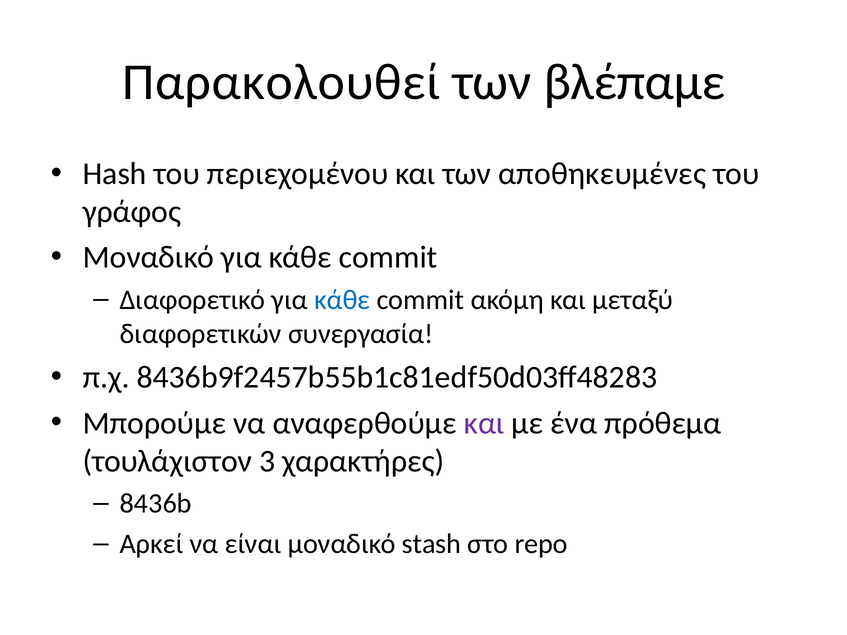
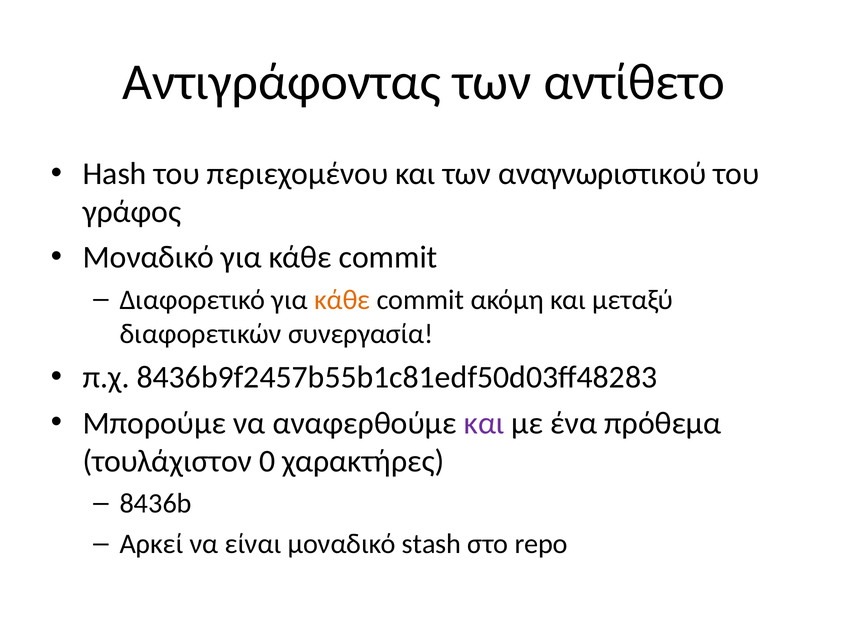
Παρακολουθεί: Παρακολουθεί -> Αντιγράφοντας (282, 82)
βλέπαμε: βλέπαμε -> αντίθετο (634, 82)
αποθηκευμένες: αποθηκευμένες -> αναγνωριστικού (602, 174)
κάθε colour: blue -> orange (342, 300)
3: 3 -> 0 (267, 461)
